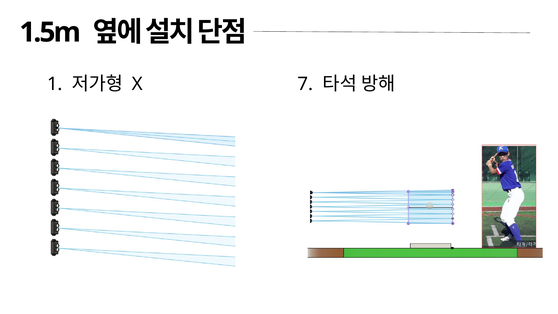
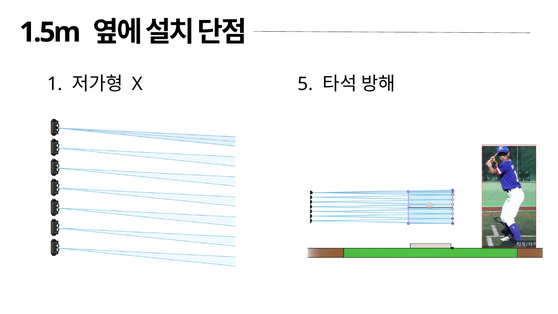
7: 7 -> 5 (305, 84)
